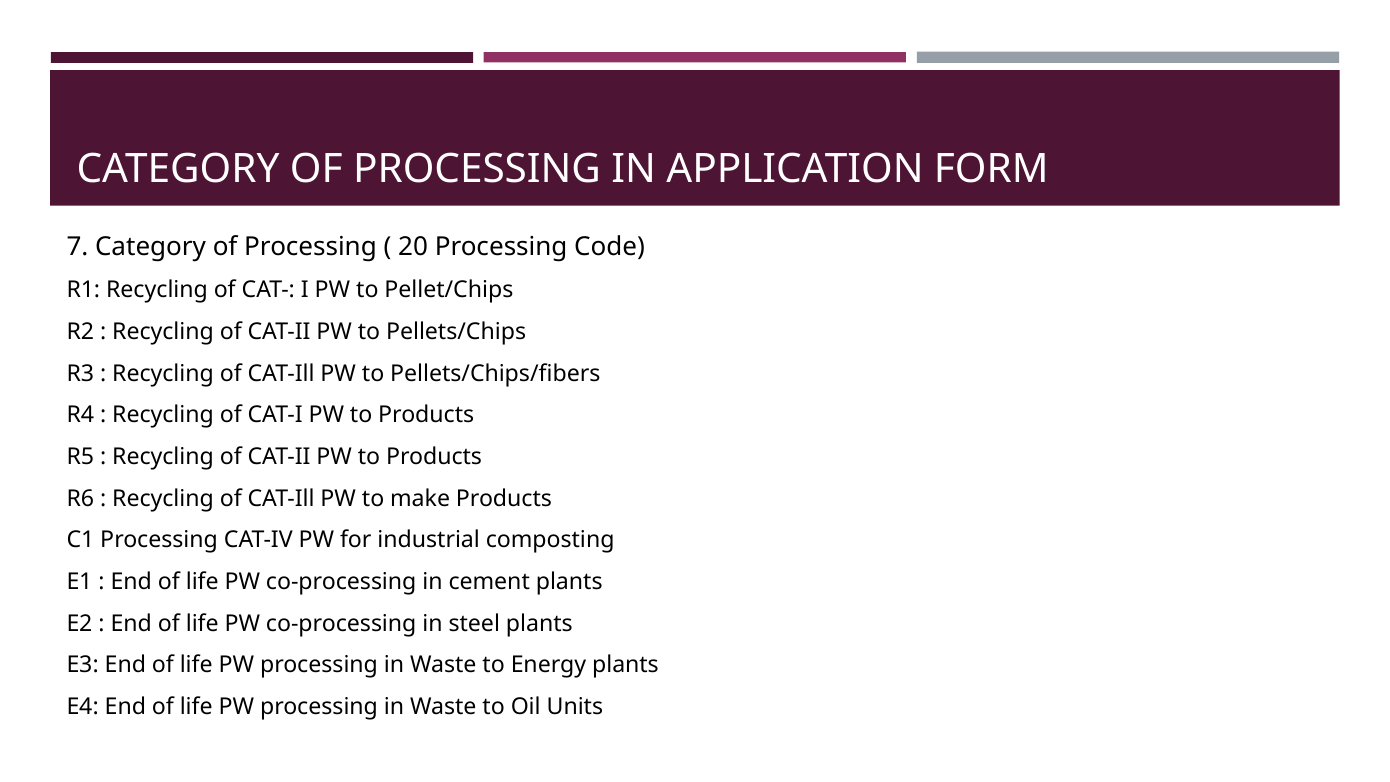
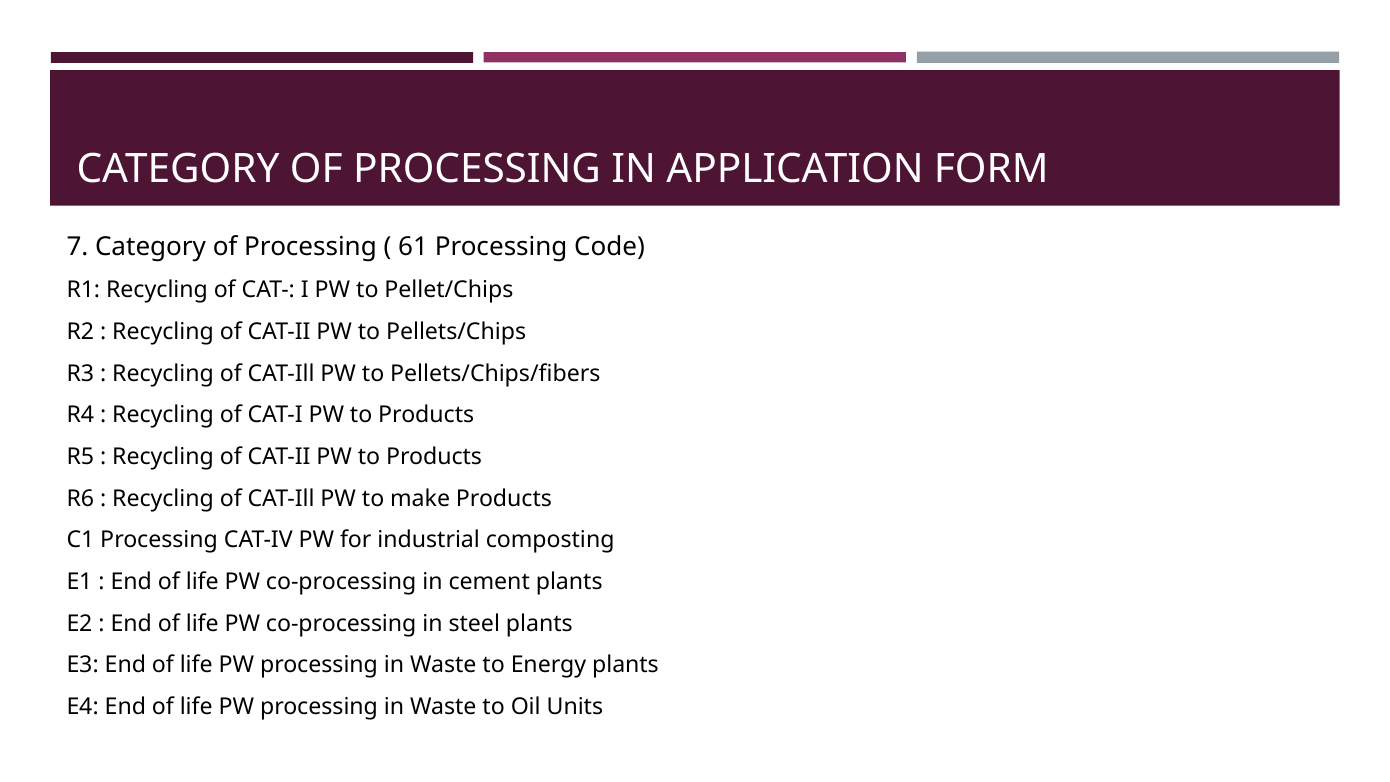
20: 20 -> 61 (413, 247)
